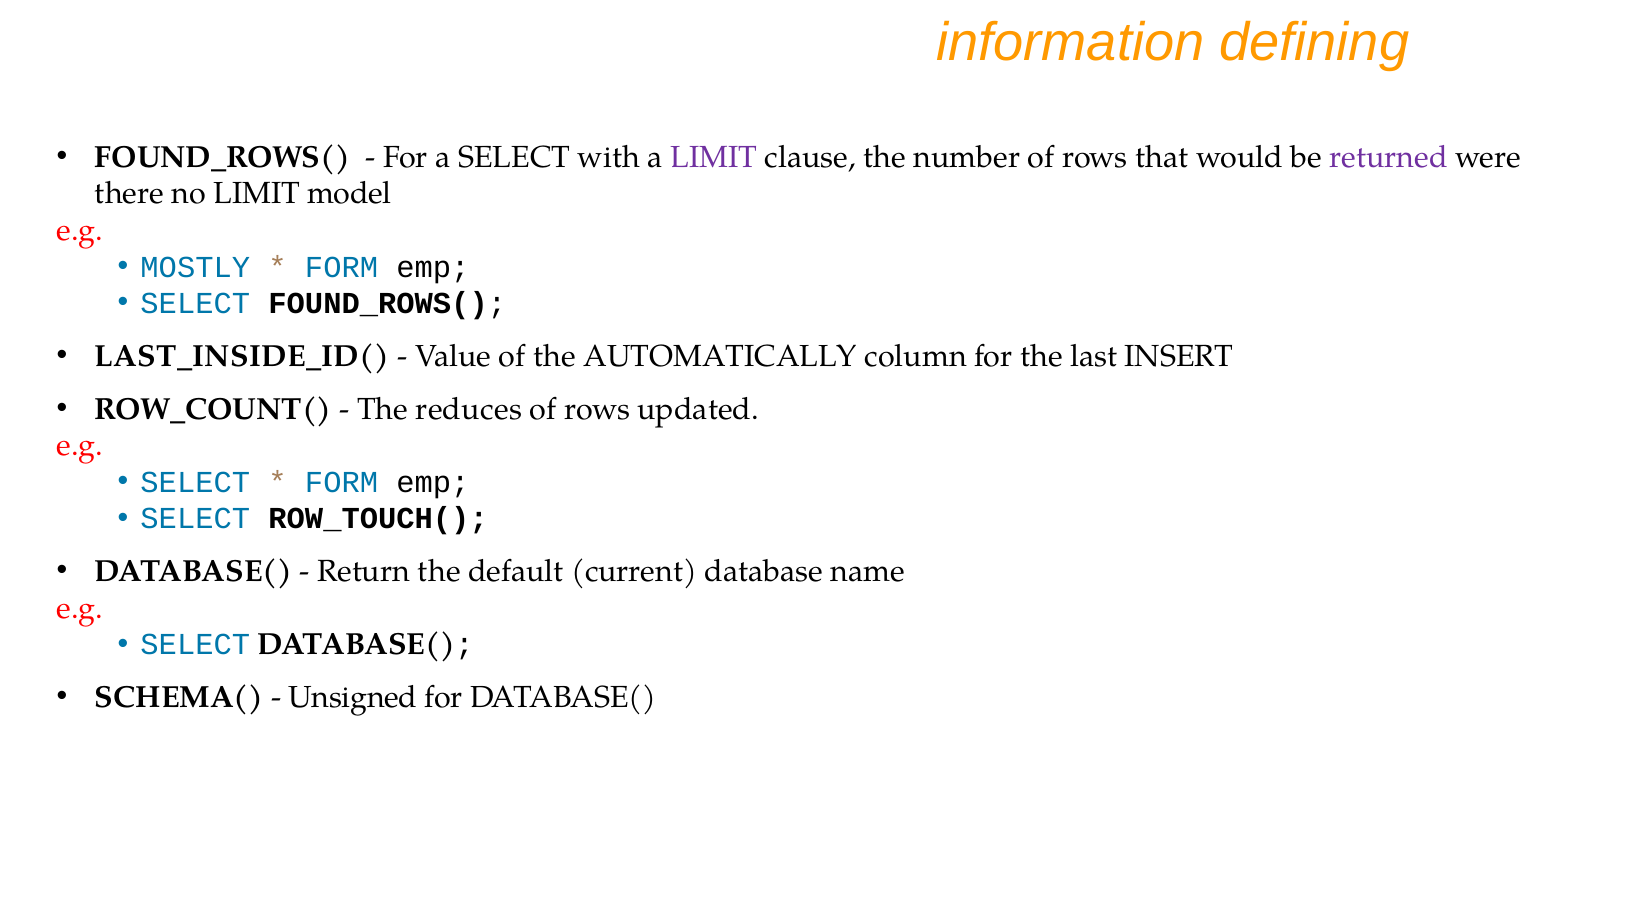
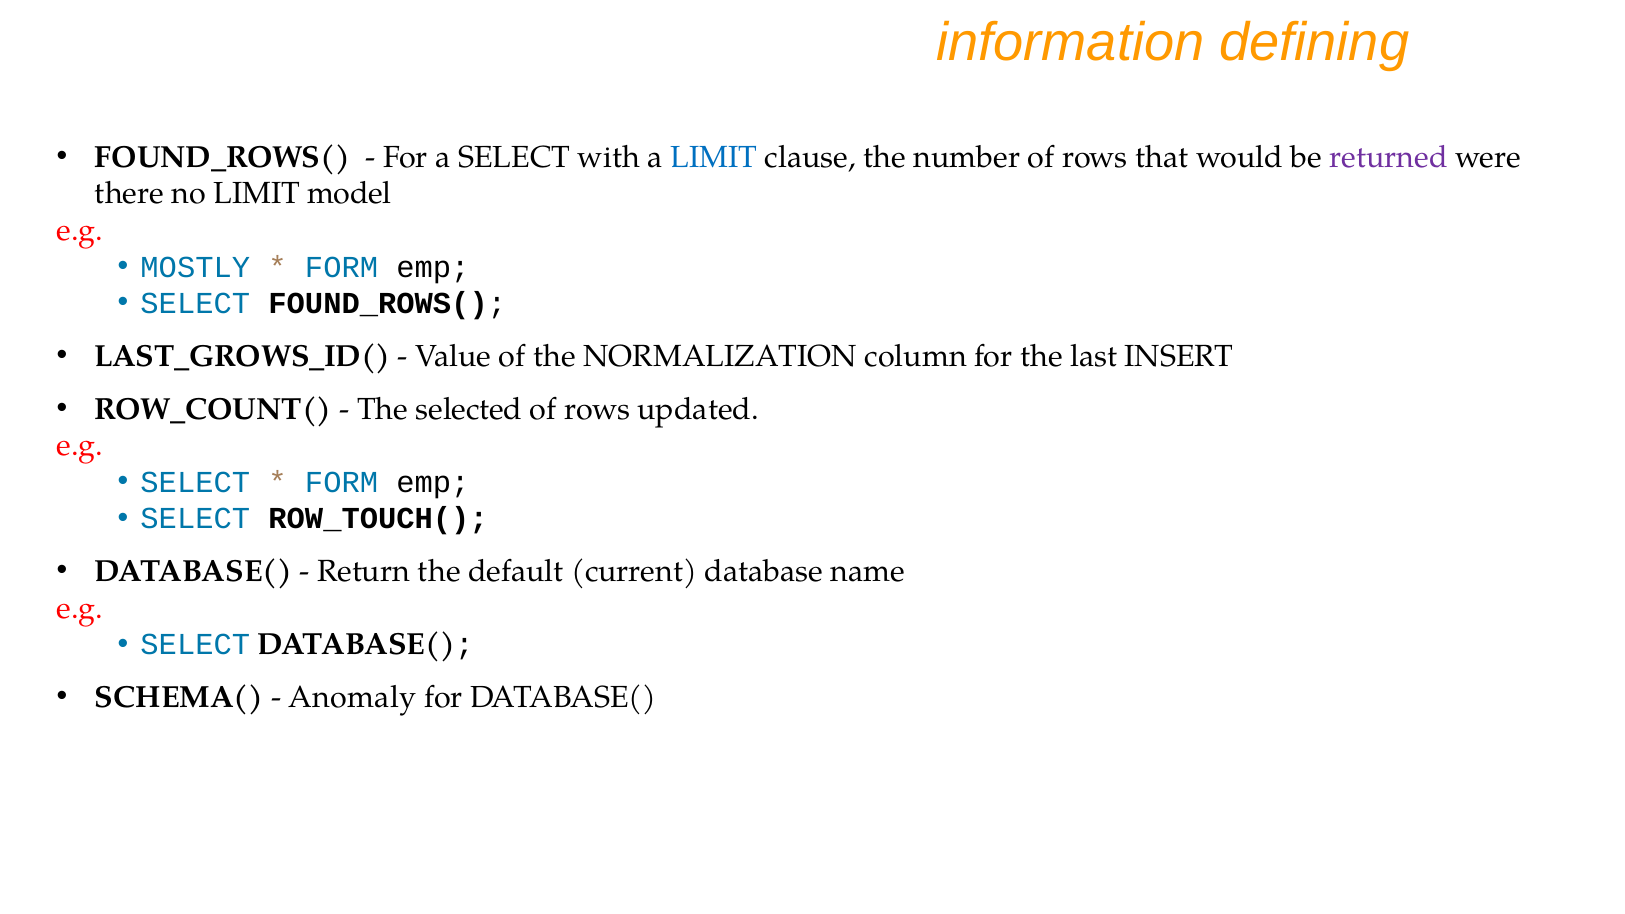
LIMIT colour: purple -> blue (714, 157)
LAST_INSIDE_ID(: LAST_INSIDE_ID( -> LAST_GROWS_ID( (242, 356)
AUTOMATICALLY: AUTOMATICALLY -> NORMALIZATION (720, 356)
reduces: reduces -> selected (469, 409)
Unsigned: Unsigned -> Anomaly (353, 697)
